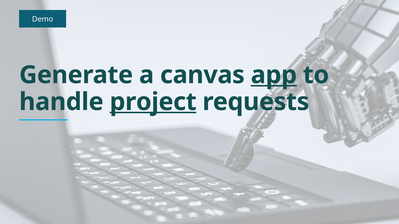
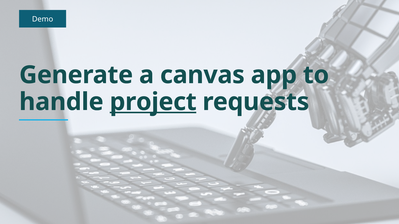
app underline: present -> none (274, 75)
